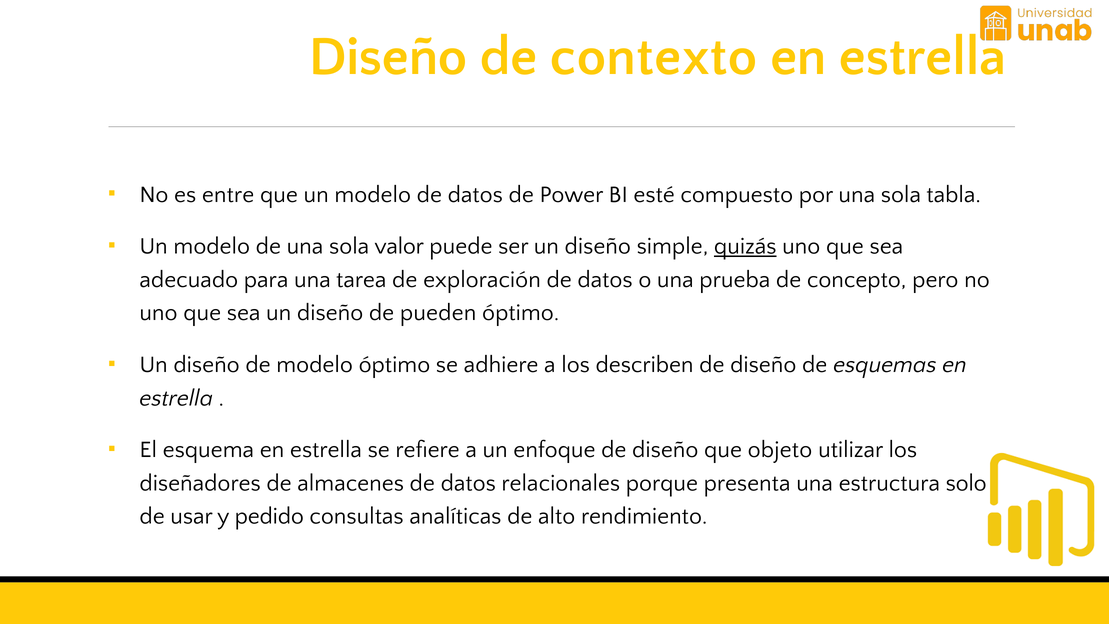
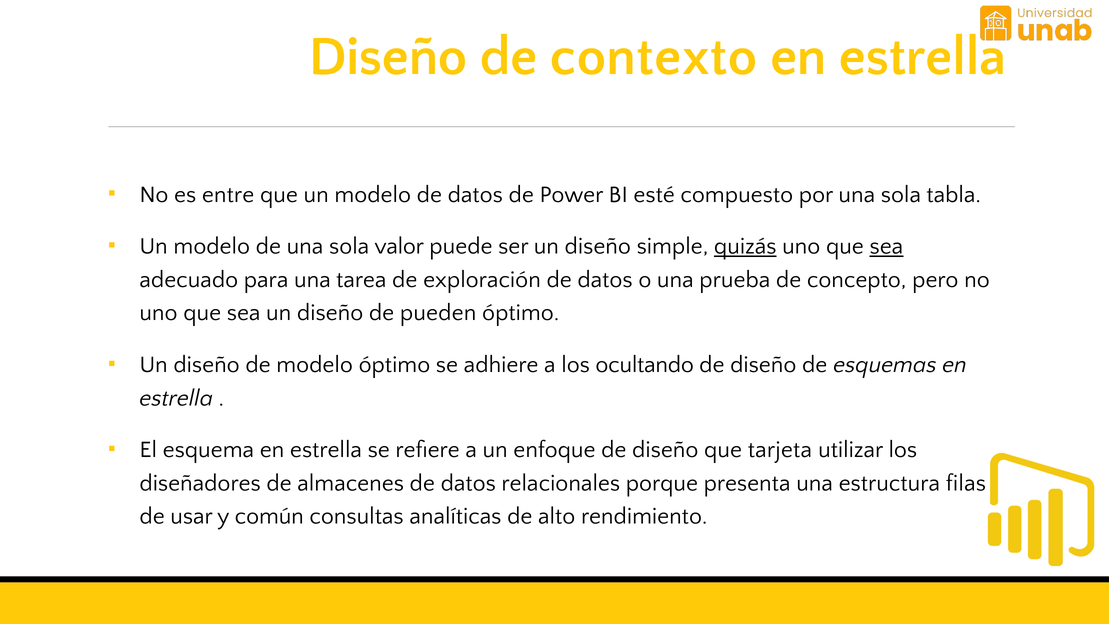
sea underline: none -> present (886, 246)
describen: describen -> ocultando (645, 364)
objeto: objeto -> tarjeta (780, 450)
solo: solo -> filas (966, 483)
pedido: pedido -> común (269, 516)
